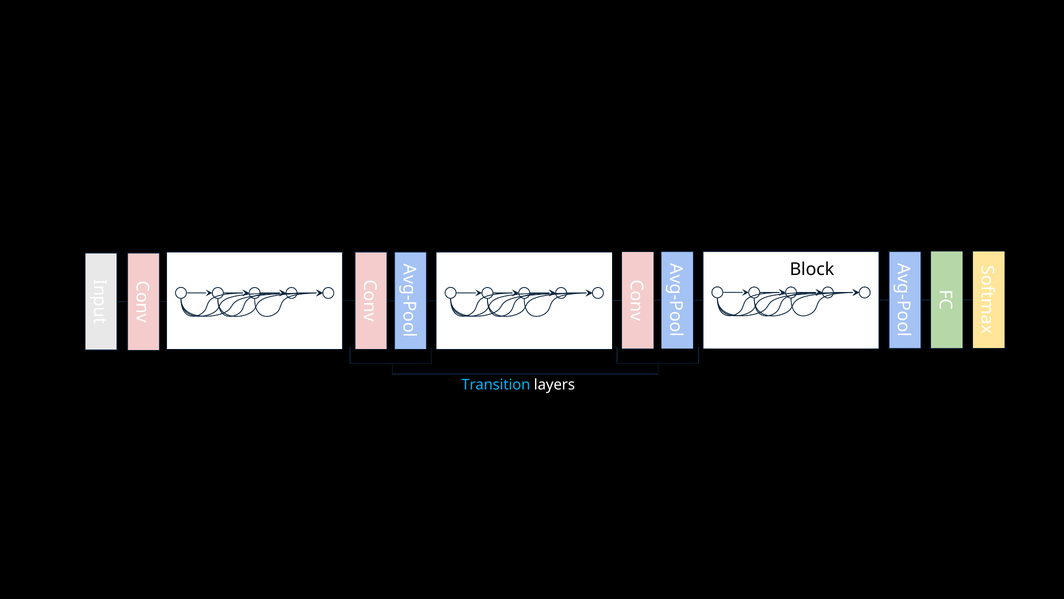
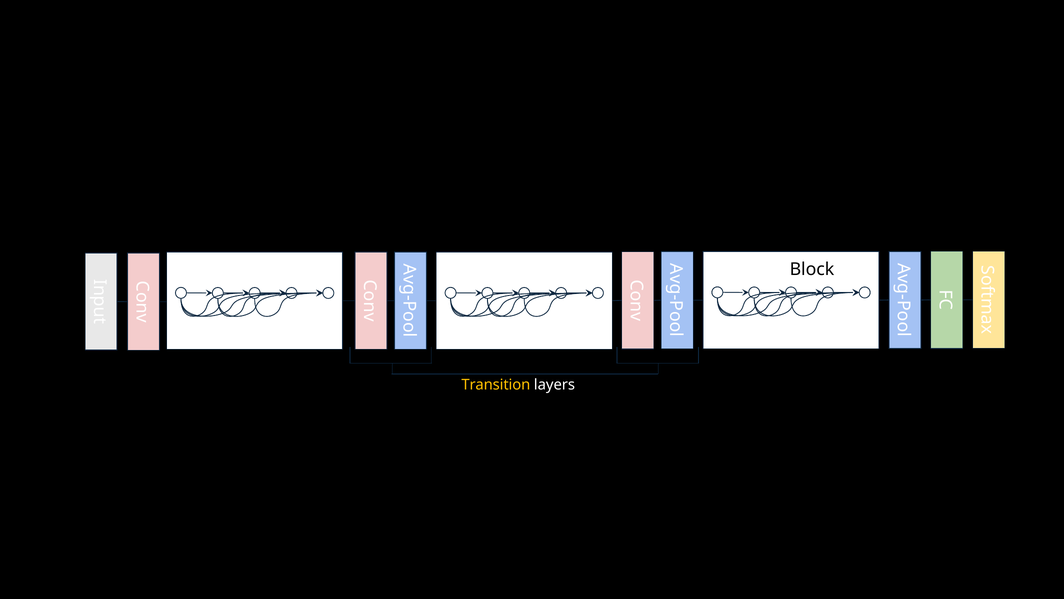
Transition colour: light blue -> yellow (496, 385)
